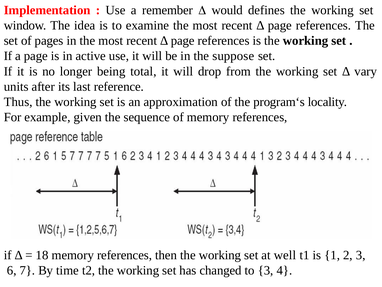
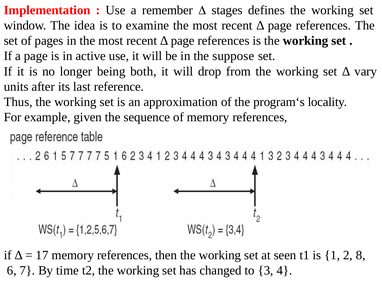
would: would -> stages (227, 10)
total: total -> both (143, 71)
18: 18 -> 17 (42, 255)
well: well -> seen (285, 255)
2 3: 3 -> 8 (361, 255)
